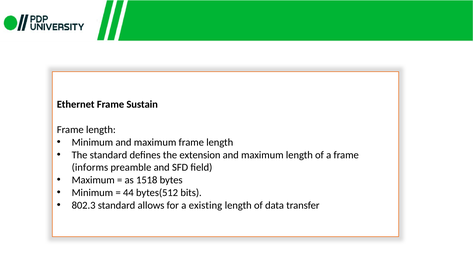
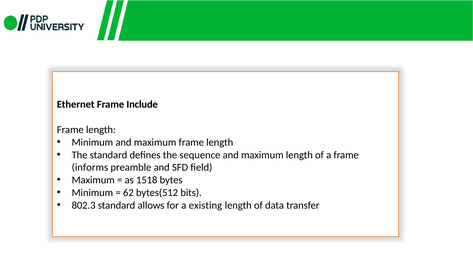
Sustain: Sustain -> Include (142, 104)
extension: extension -> sequence (200, 155)
44: 44 -> 62 (128, 193)
